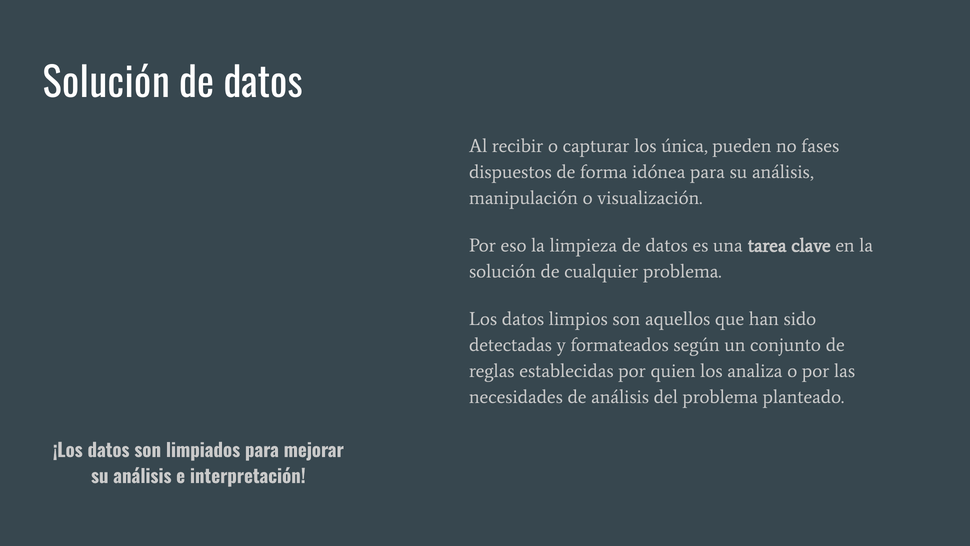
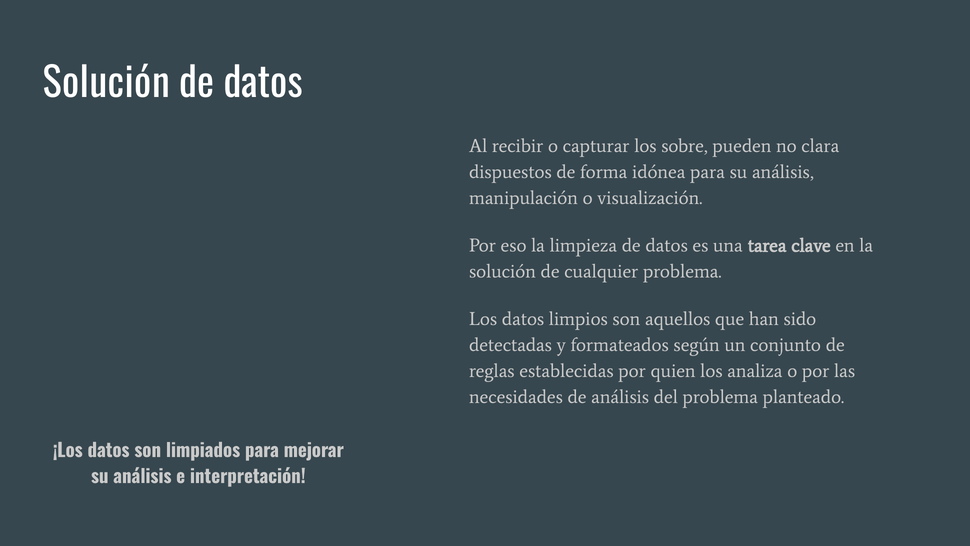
única: única -> sobre (685, 146)
fases: fases -> clara (820, 146)
